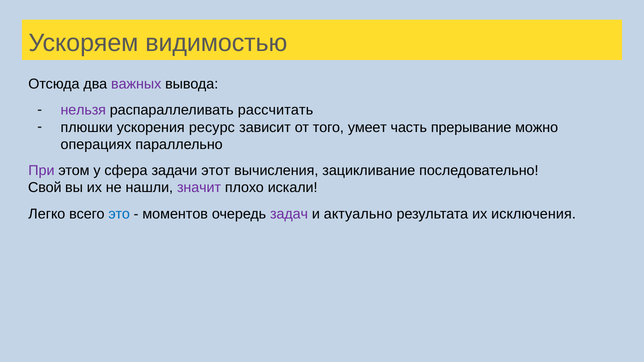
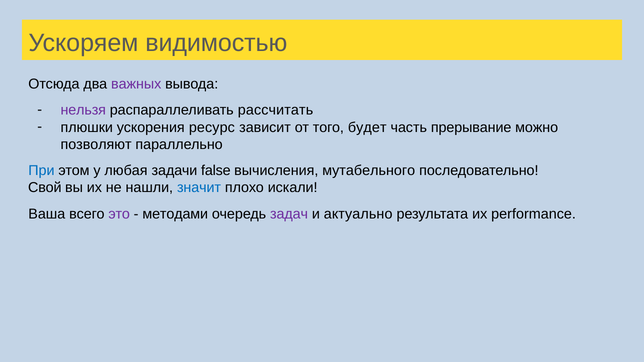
умеет: умеет -> будет (367, 127)
операциях: операциях -> позволяют (96, 145)
При colour: purple -> blue (41, 171)
сфера: сфера -> любая (126, 171)
этот: этот -> false (216, 171)
зацикливание: зацикливание -> мутабельного (369, 171)
значит colour: purple -> blue (199, 188)
Легко: Легко -> Ваша (47, 214)
это colour: blue -> purple (119, 214)
моментов: моментов -> методами (175, 214)
исключения: исключения -> performance (534, 214)
